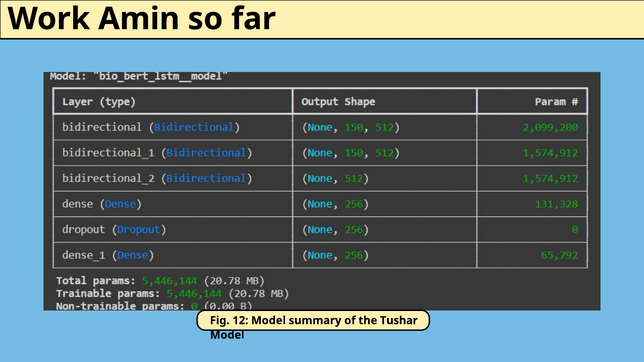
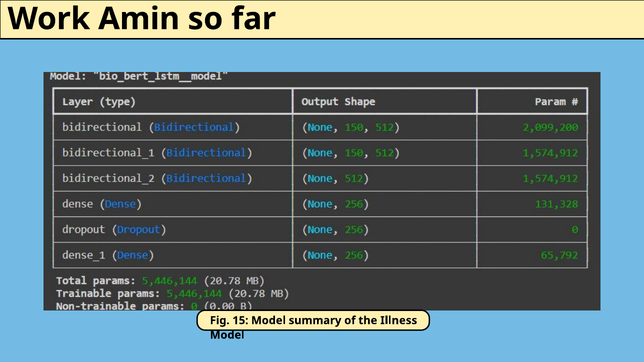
12: 12 -> 15 (240, 321)
Tushar: Tushar -> Illness (399, 321)
